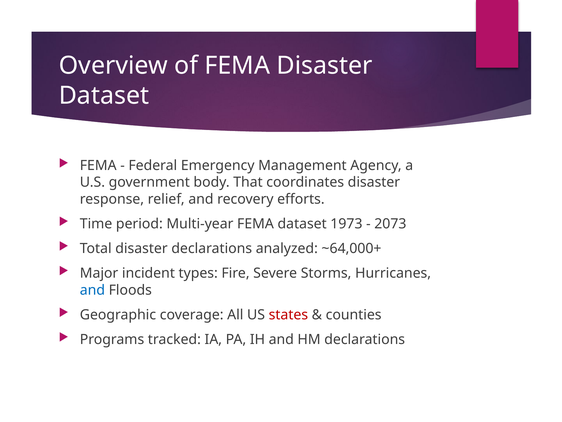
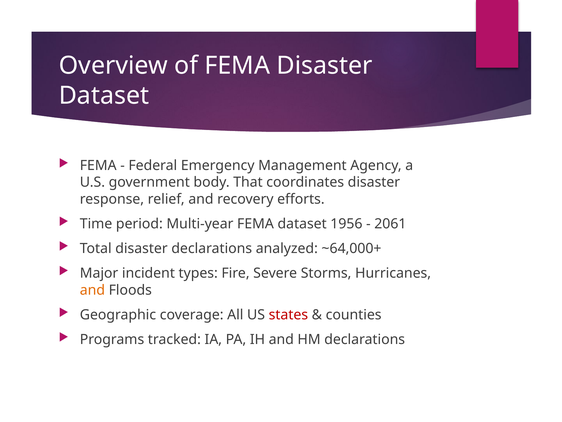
1973: 1973 -> 1956 (346, 224)
2073: 2073 -> 2061 (390, 224)
and colour: blue -> orange (92, 290)
